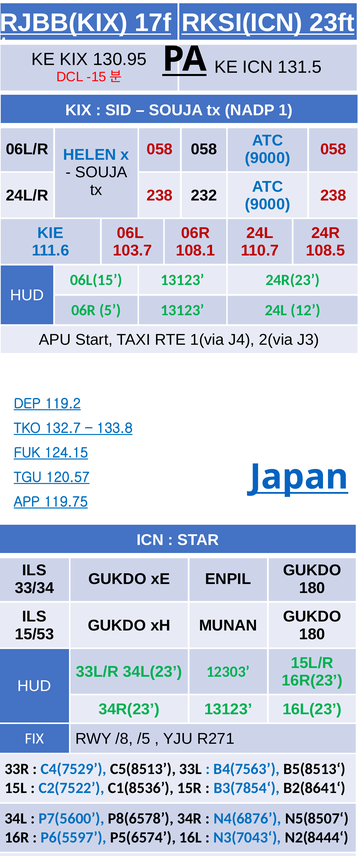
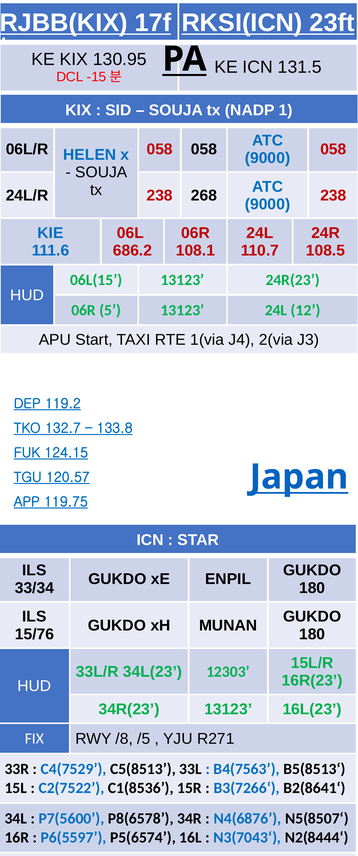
232: 232 -> 268 (204, 196)
103.7: 103.7 -> 686.2 (132, 251)
15/53: 15/53 -> 15/76 (34, 635)
B3(7854‘: B3(7854‘ -> B3(7266‘ (247, 789)
